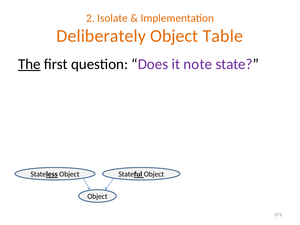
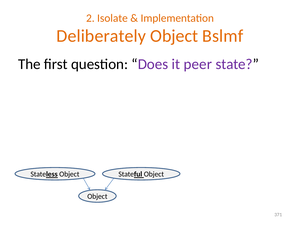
Table: Table -> Bslmf (223, 36)
The underline: present -> none (29, 64)
note: note -> peer (198, 64)
